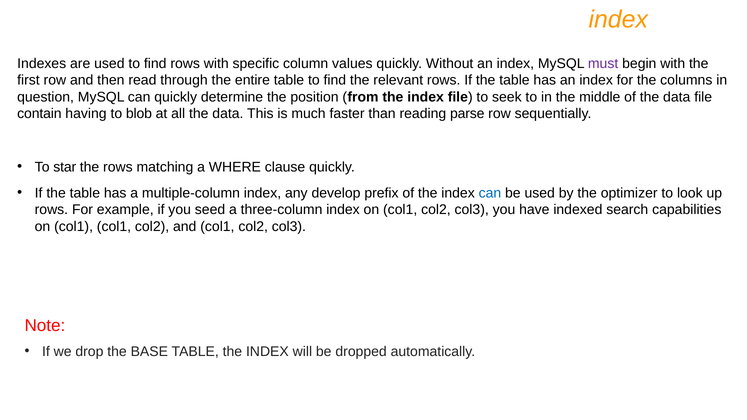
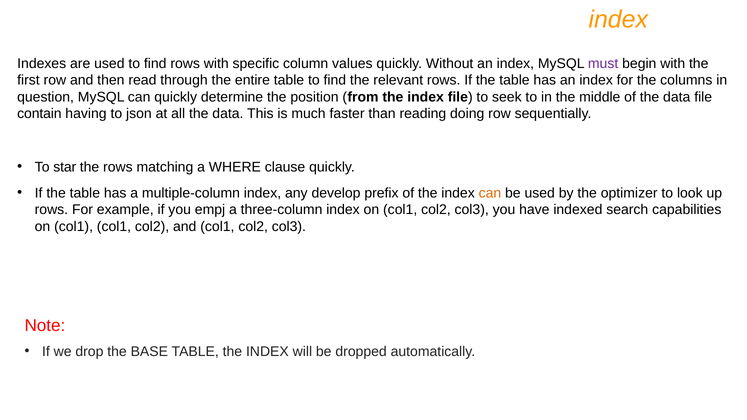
blob: blob -> json (139, 114)
parse: parse -> doing (467, 114)
can colour: blue -> orange (490, 193)
seed: seed -> empj (210, 210)
